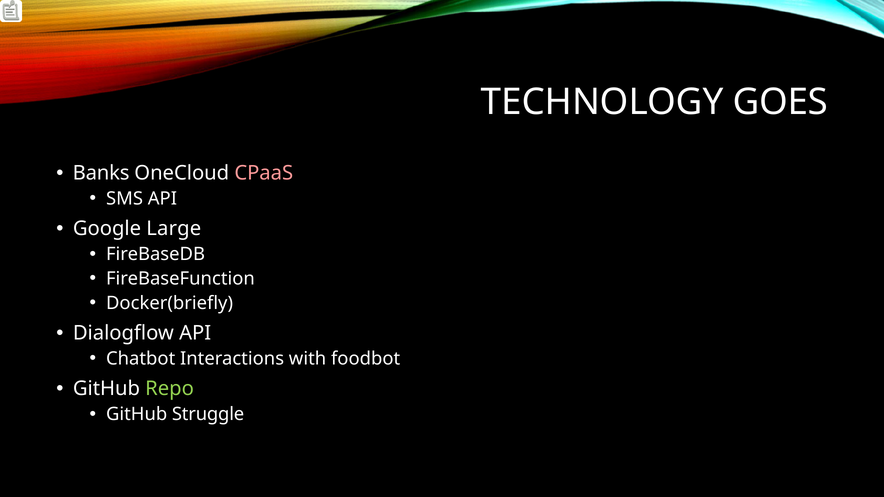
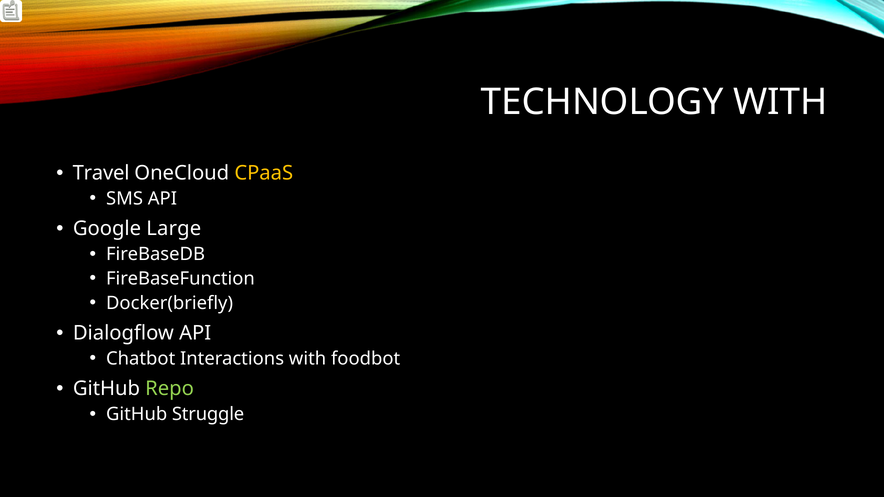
TECHNOLOGY GOES: GOES -> WITH (780, 102)
Banks: Banks -> Travel (101, 173)
CPaaS colour: pink -> yellow (264, 173)
